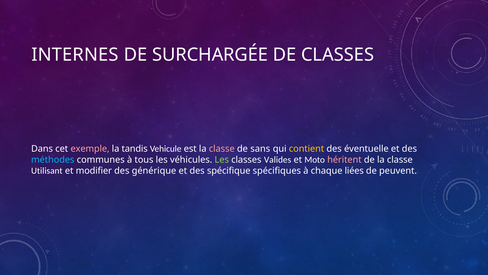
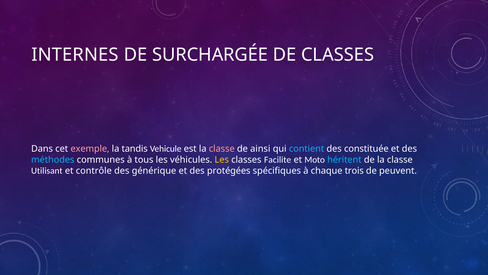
sans: sans -> ainsi (260, 148)
contient colour: yellow -> light blue (307, 148)
éventuelle: éventuelle -> constituée (366, 148)
Les colour: light green -> yellow (222, 159)
Valides: Valides -> Facilite (278, 159)
héritent colour: pink -> light blue (344, 159)
modifier: modifier -> contrôle (94, 170)
spécifique: spécifique -> protégées (229, 170)
liées: liées -> trois (354, 170)
